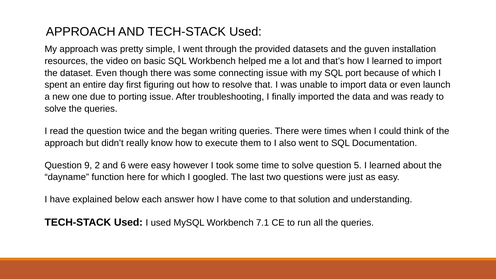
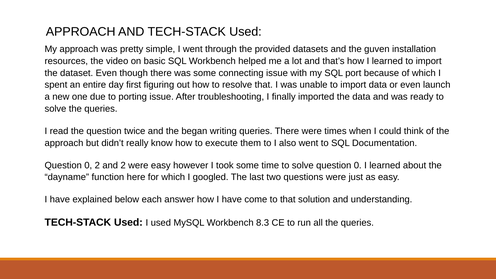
9: 9 -> 0 (88, 165)
and 6: 6 -> 2 (123, 165)
solve question 5: 5 -> 0 (358, 165)
7.1: 7.1 -> 8.3 (263, 223)
